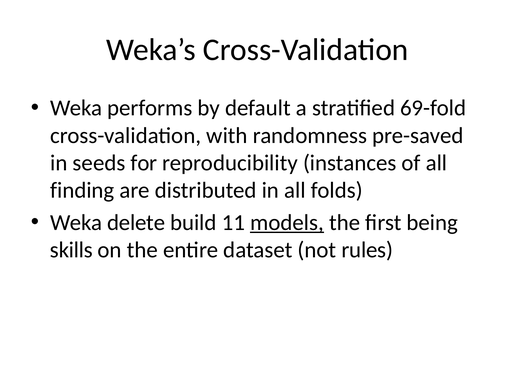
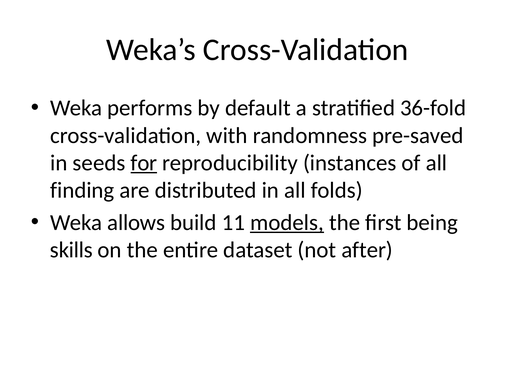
69-fold: 69-fold -> 36-fold (433, 108)
for underline: none -> present (144, 163)
delete: delete -> allows (136, 223)
rules: rules -> after (367, 250)
